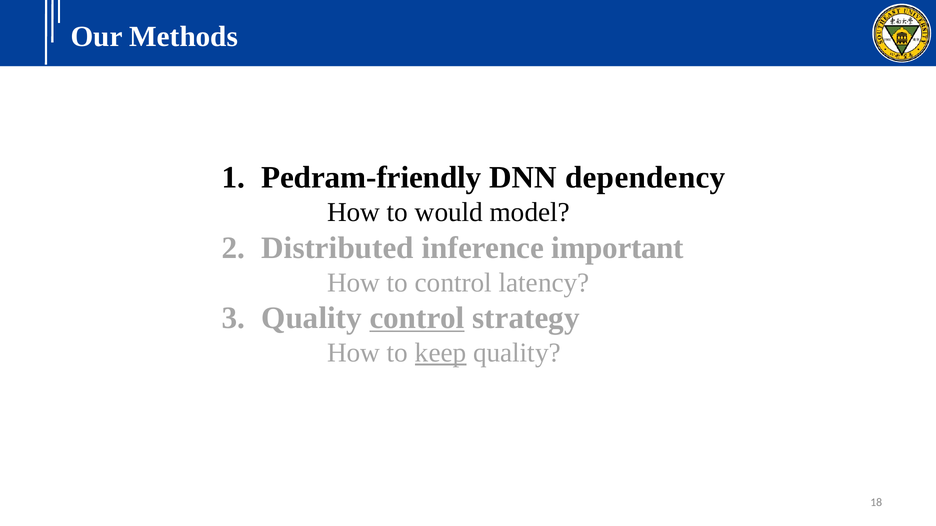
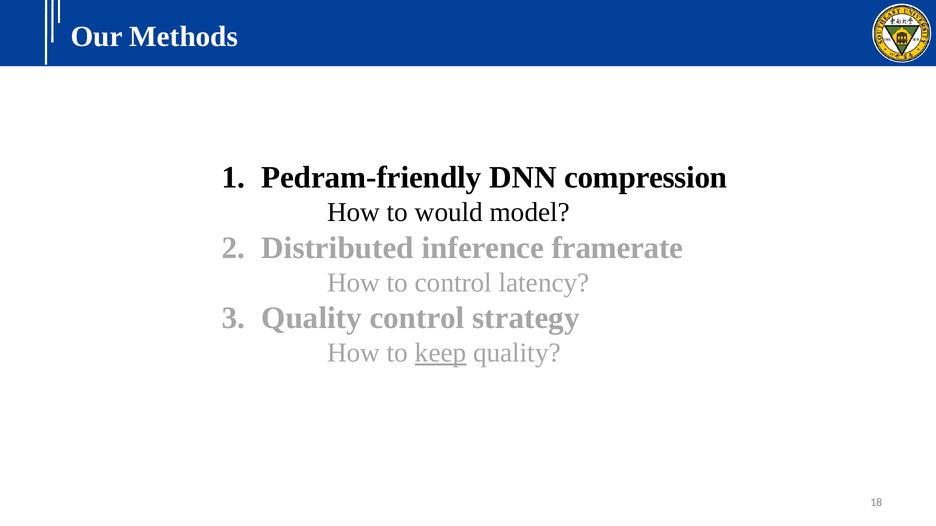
dependency: dependency -> compression (646, 178)
important: important -> framerate (618, 248)
control underline: present -> none (417, 318)
